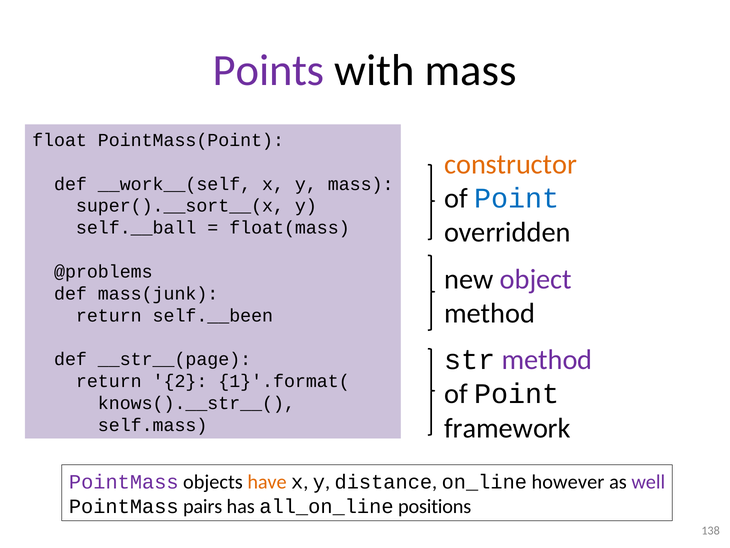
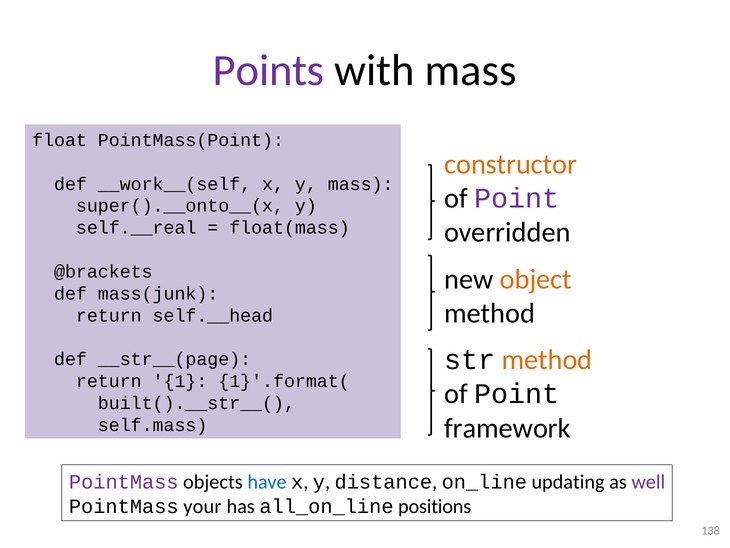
Point colour: blue -> purple (517, 198)
super().__sort__(x: super().__sort__(x -> super().__onto__(x (180, 206)
self.__ball: self.__ball -> self.__real (136, 228)
@problems: @problems -> @brackets (103, 271)
object colour: purple -> orange (536, 279)
self.__been: self.__been -> self.__head (213, 315)
method colour: purple -> orange (547, 360)
2: 2 -> 1 (180, 381)
knows().__str__(: knows().__str__( -> built().__str__( (196, 403)
have colour: orange -> blue (267, 482)
however: however -> updating (568, 482)
pairs: pairs -> your (202, 506)
